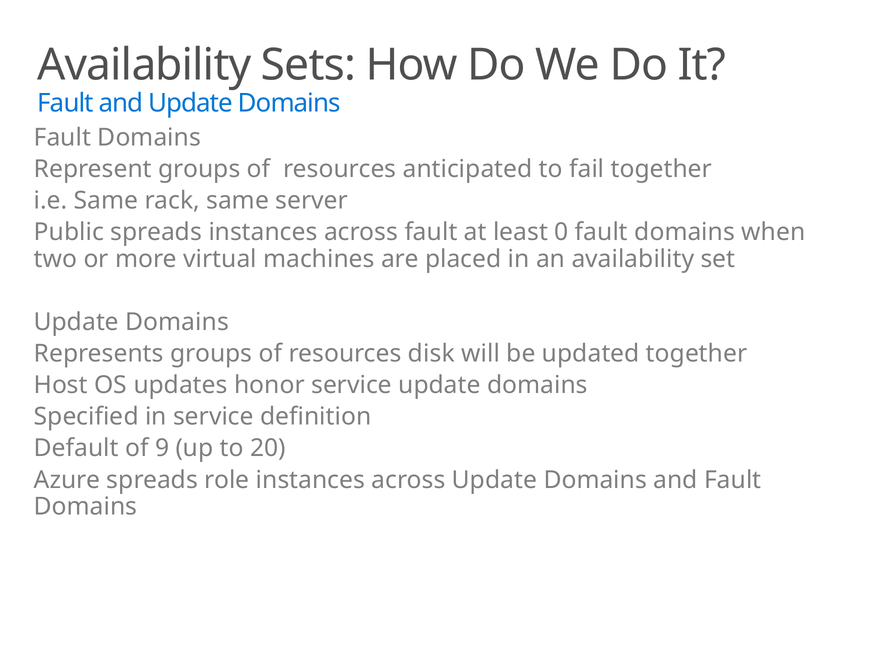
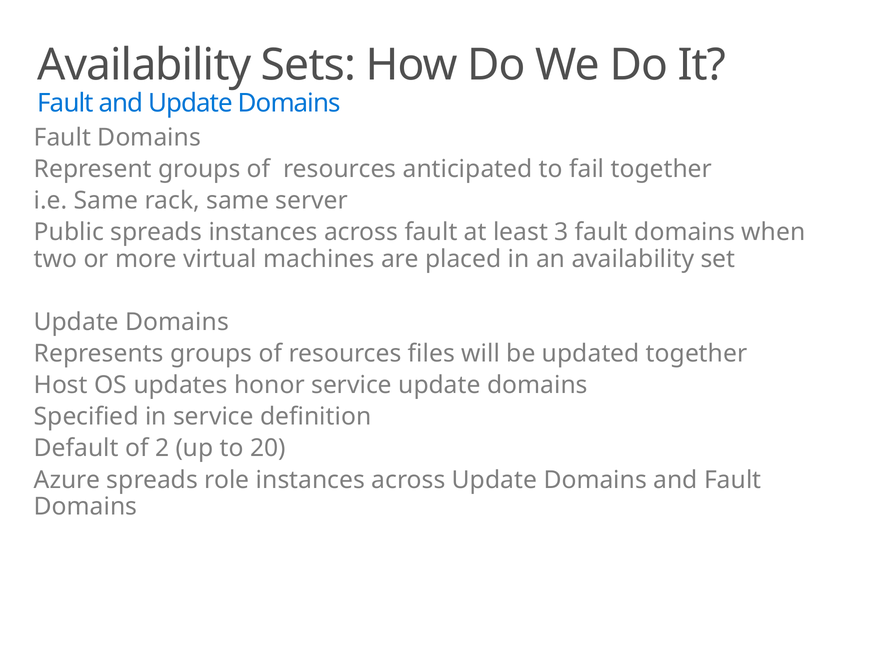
0: 0 -> 3 (561, 232)
disk: disk -> files (431, 354)
9: 9 -> 2 (162, 448)
